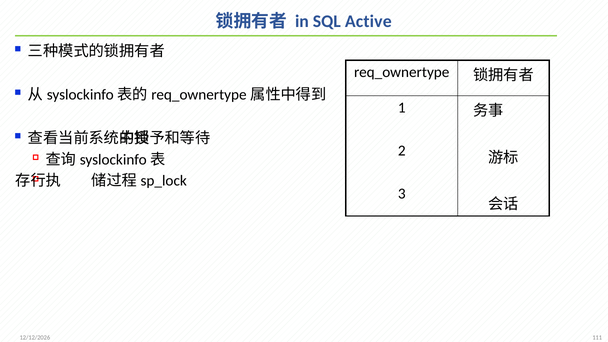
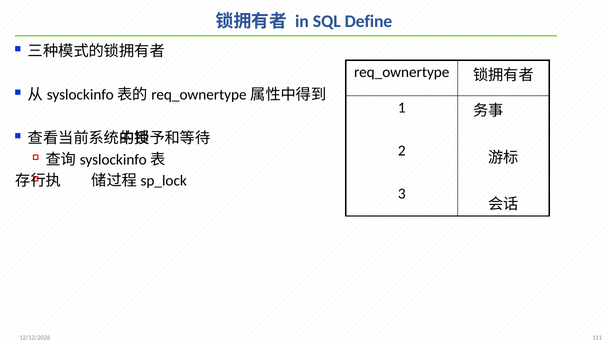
Active: Active -> Define (368, 21)
